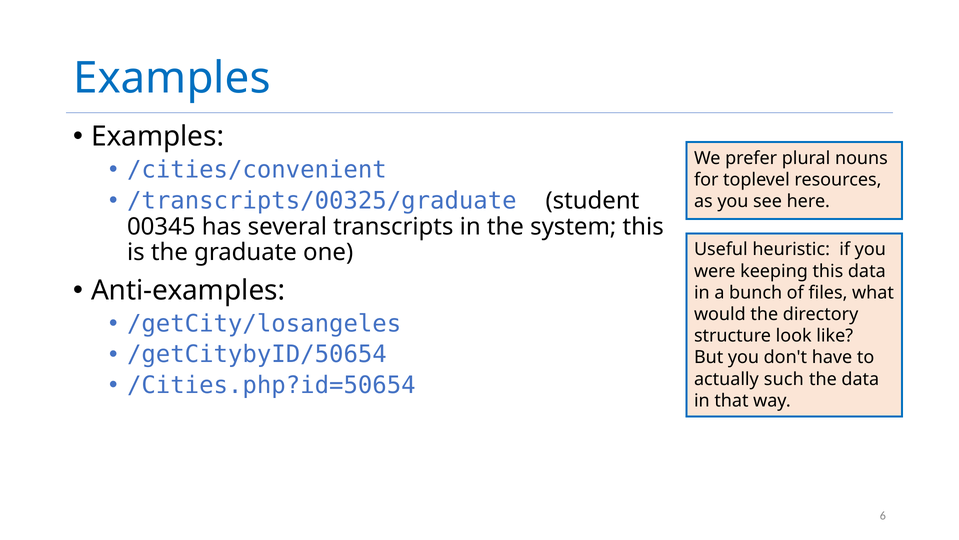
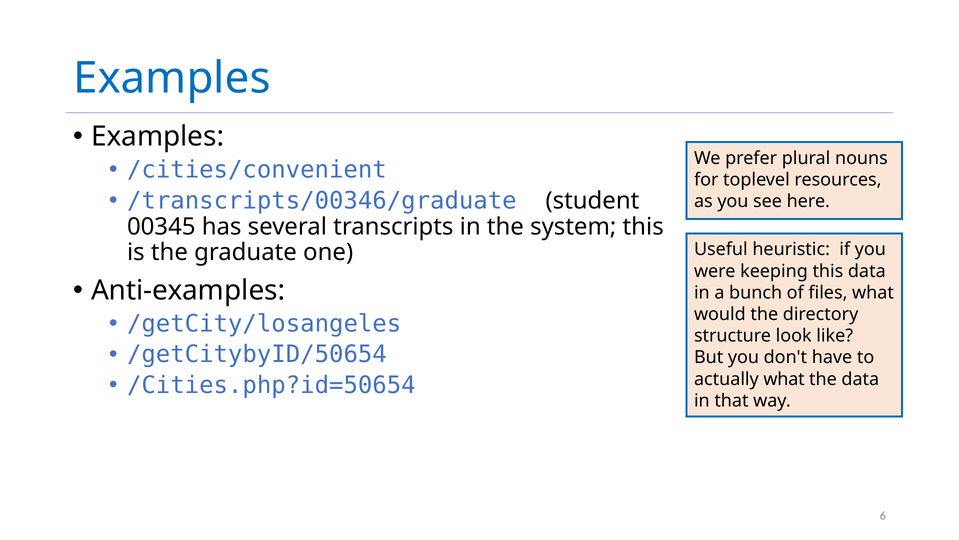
/transcripts/00325/graduate: /transcripts/00325/graduate -> /transcripts/00346/graduate (322, 200)
actually such: such -> what (784, 379)
